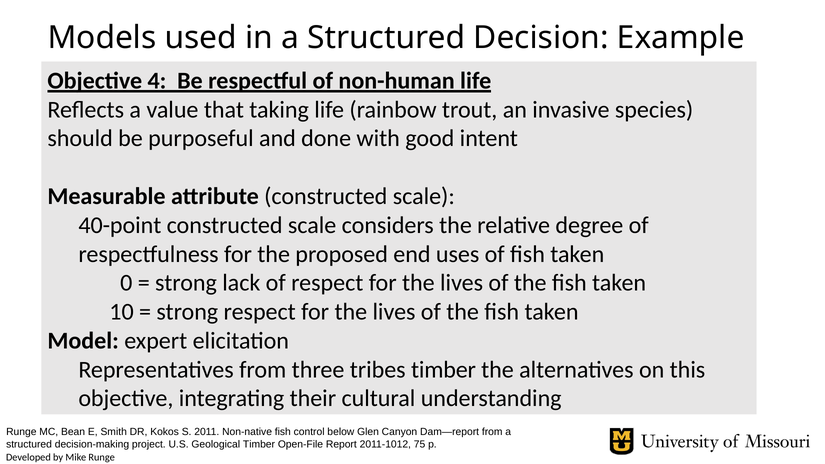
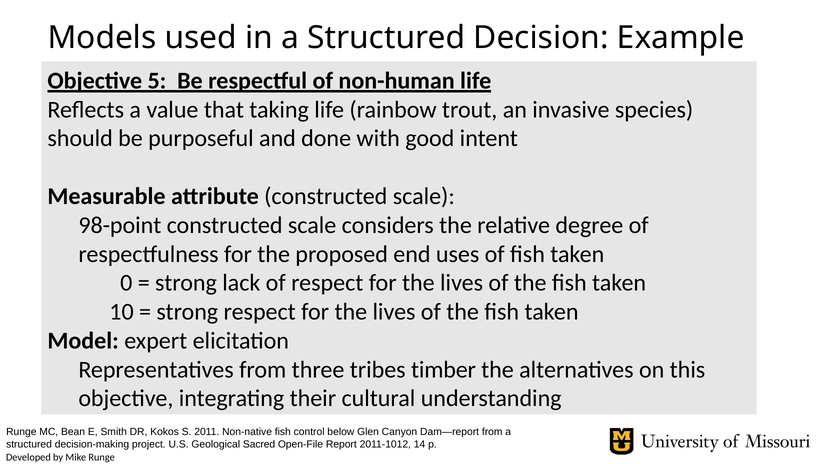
4: 4 -> 5 (157, 81)
40-point: 40-point -> 98-point (120, 225)
Geological Timber: Timber -> Sacred (259, 444)
75: 75 -> 14 (420, 444)
